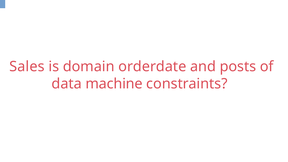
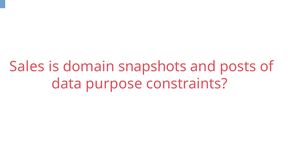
orderdate: orderdate -> snapshots (152, 67)
machine: machine -> purpose (114, 84)
